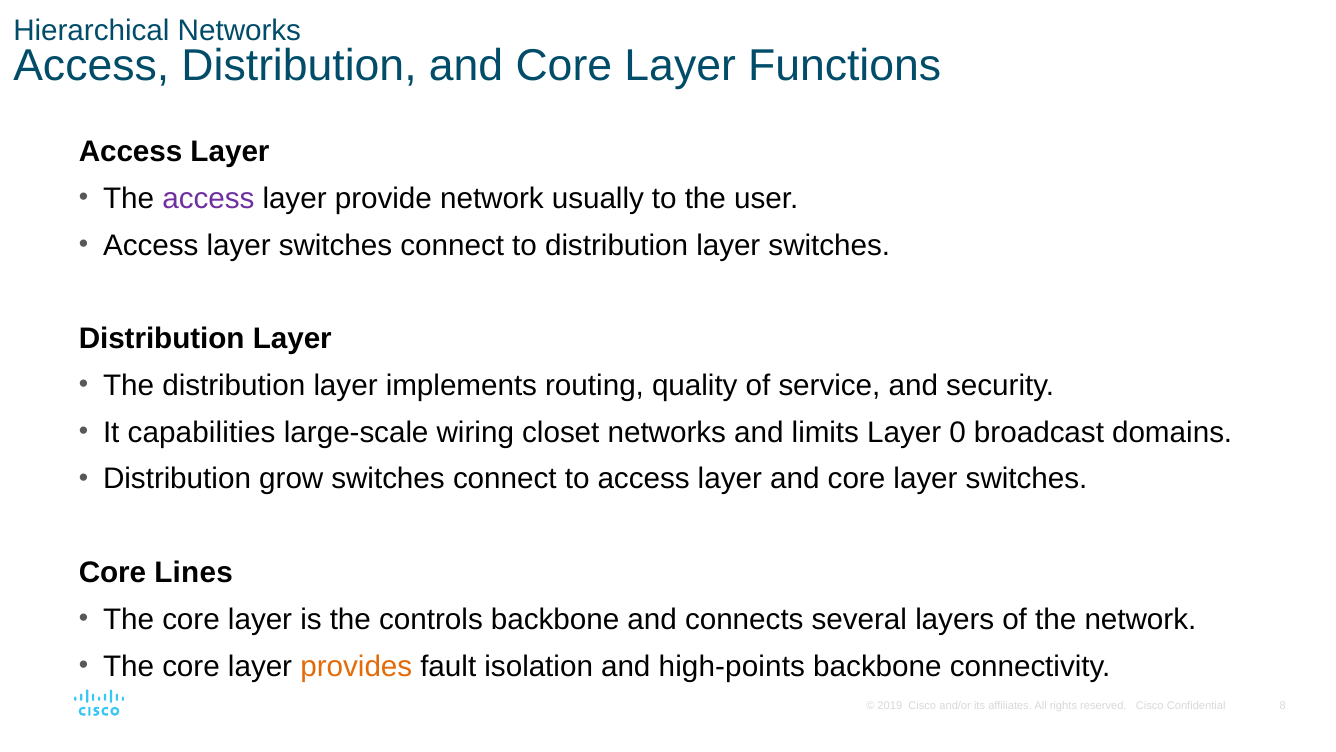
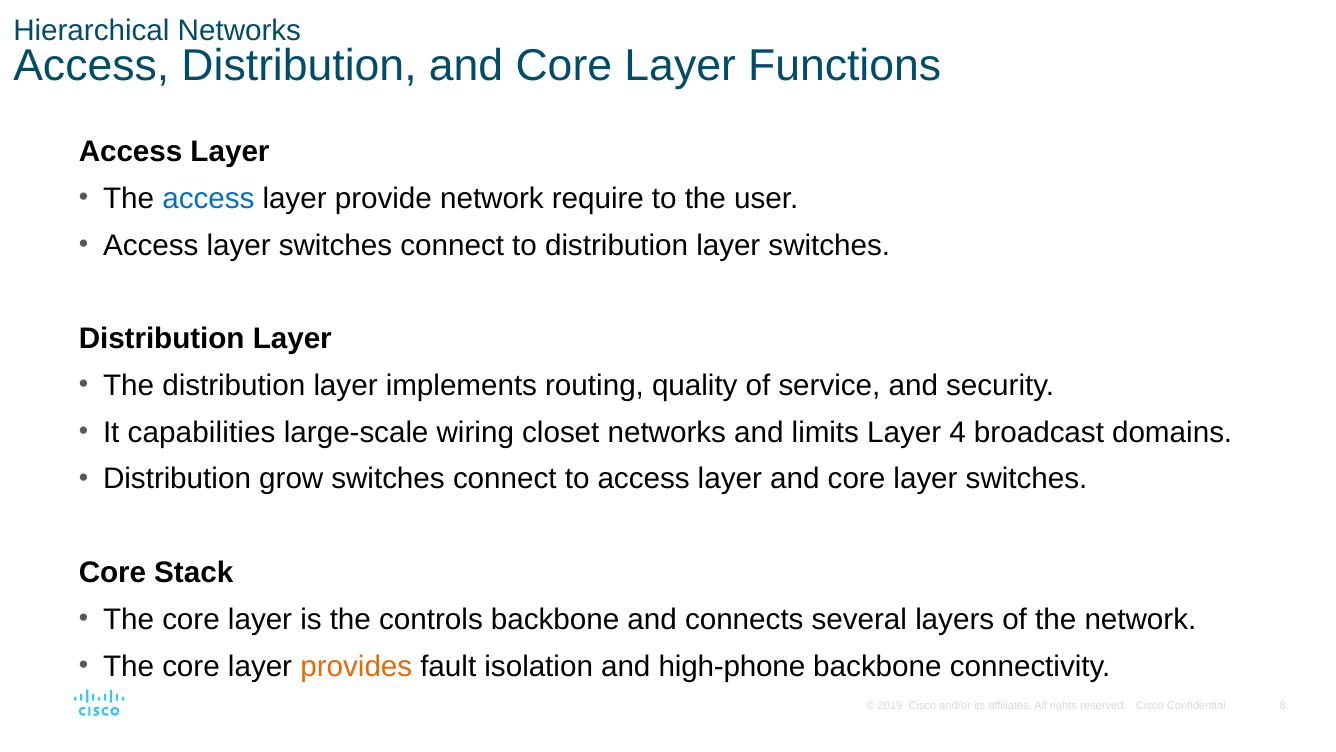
access colour: purple -> blue (208, 198)
usually: usually -> require (598, 198)
0: 0 -> 4 (958, 432)
Lines: Lines -> Stack (194, 572)
high-points: high-points -> high-phone (732, 666)
